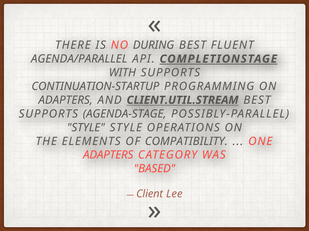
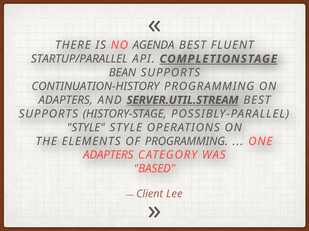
DURING: DURING -> AGENDA (154, 45)
AGENDA/PARALLEL: AGENDA/PARALLEL -> STARTUP/PARALLEL (79, 59)
WITH: WITH -> BEAN (122, 73)
CONTINUATION-STARTUP: CONTINUATION-STARTUP -> CONTINUATION-HISTORY (95, 87)
CLIENT.UTIL.STREAM: CLIENT.UTIL.STREAM -> SERVER.UTIL.STREAM (183, 100)
AGENDA-STAGE: AGENDA-STAGE -> HISTORY-STAGE (125, 114)
OF COMPATIBILITY: COMPATIBILITY -> PROGRAMMING (186, 142)
